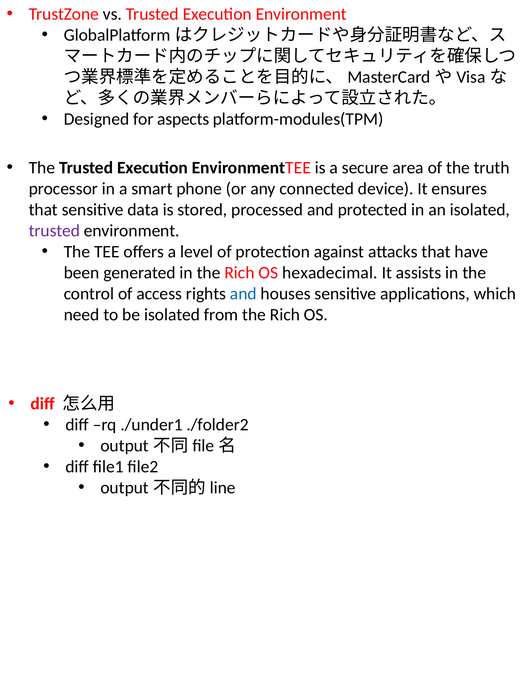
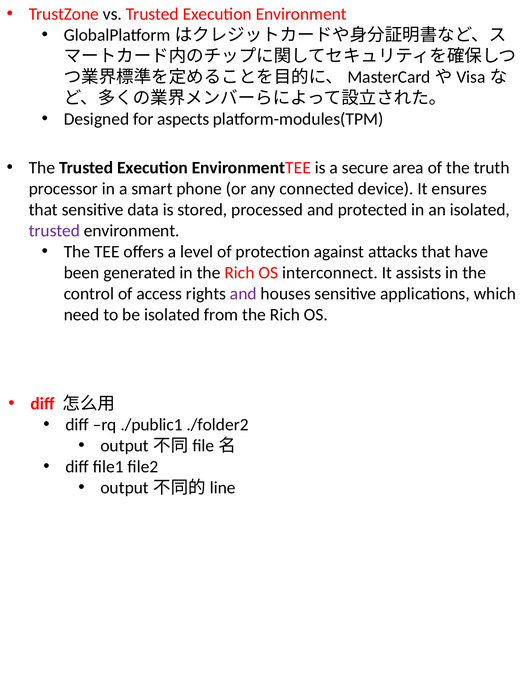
hexadecimal: hexadecimal -> interconnect (330, 273)
and colour: blue -> purple (243, 294)
./under1: ./under1 -> ./public1 (152, 425)
